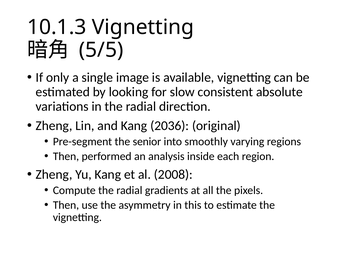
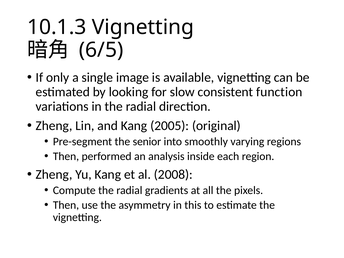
5/5: 5/5 -> 6/5 (101, 50)
absolute: absolute -> function (279, 92)
2036: 2036 -> 2005 (170, 126)
